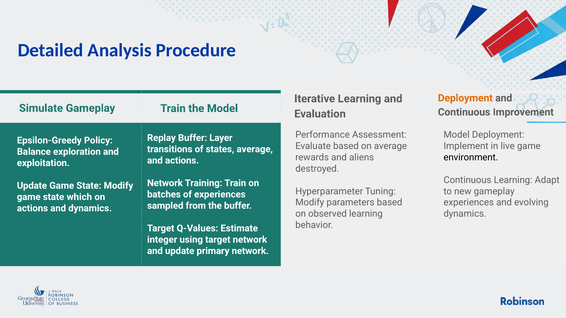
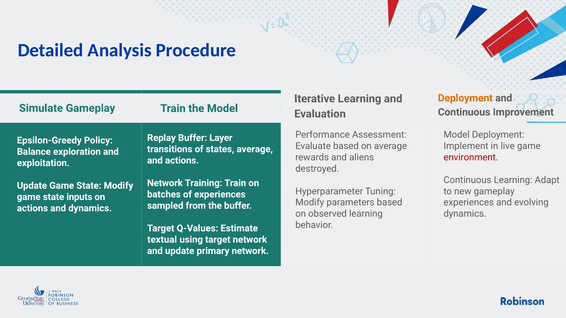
environment colour: black -> red (471, 158)
which: which -> inputs (79, 197)
integer: integer -> textual (162, 240)
